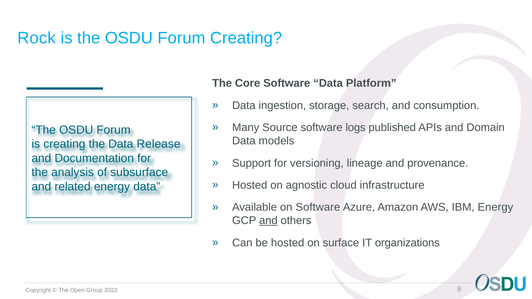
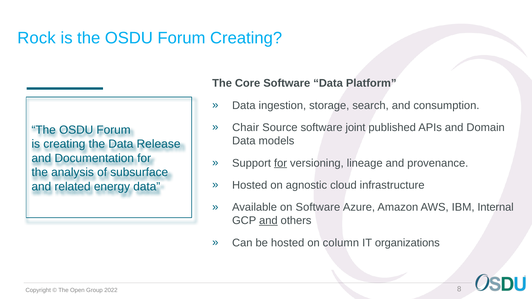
Many: Many -> Chair (246, 128)
logs: logs -> joint (356, 128)
for underline: none -> present (281, 163)
IBM Energy: Energy -> Internal (496, 208)
surface: surface -> column (341, 243)
